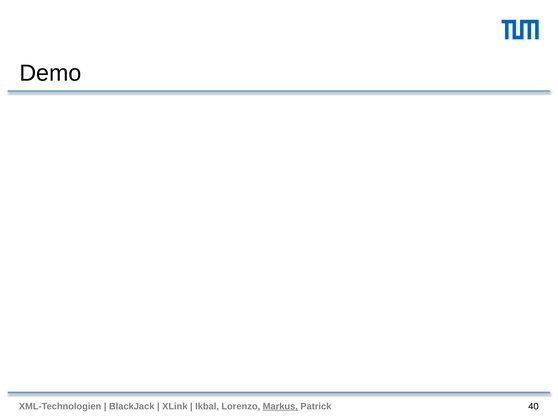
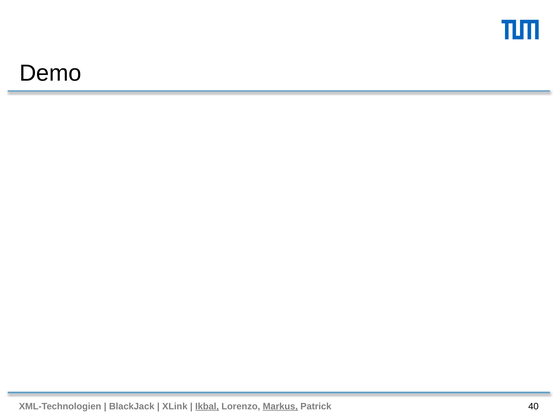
Ikbal underline: none -> present (207, 407)
